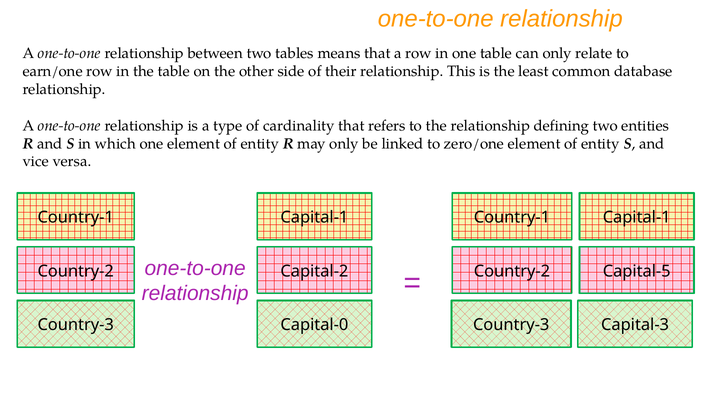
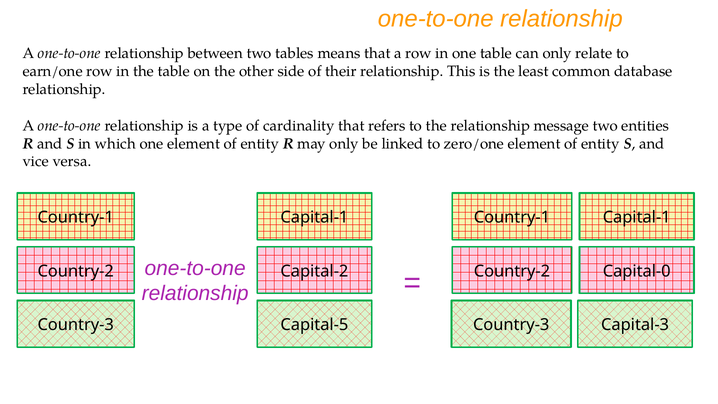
defining: defining -> message (561, 126)
Capital-5: Capital-5 -> Capital-0 (637, 271)
Capital-0: Capital-0 -> Capital-5 (314, 325)
